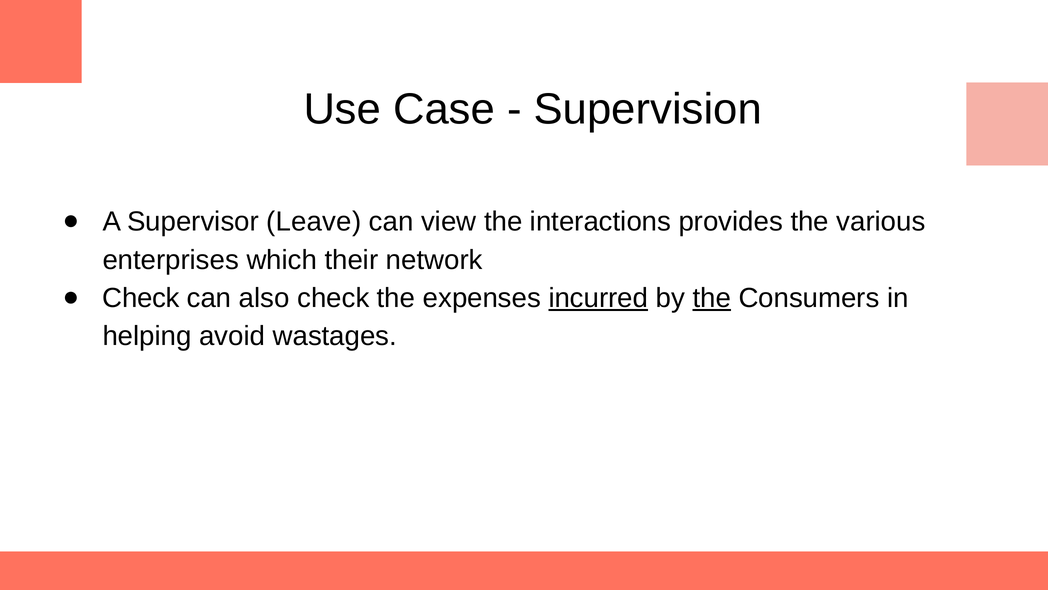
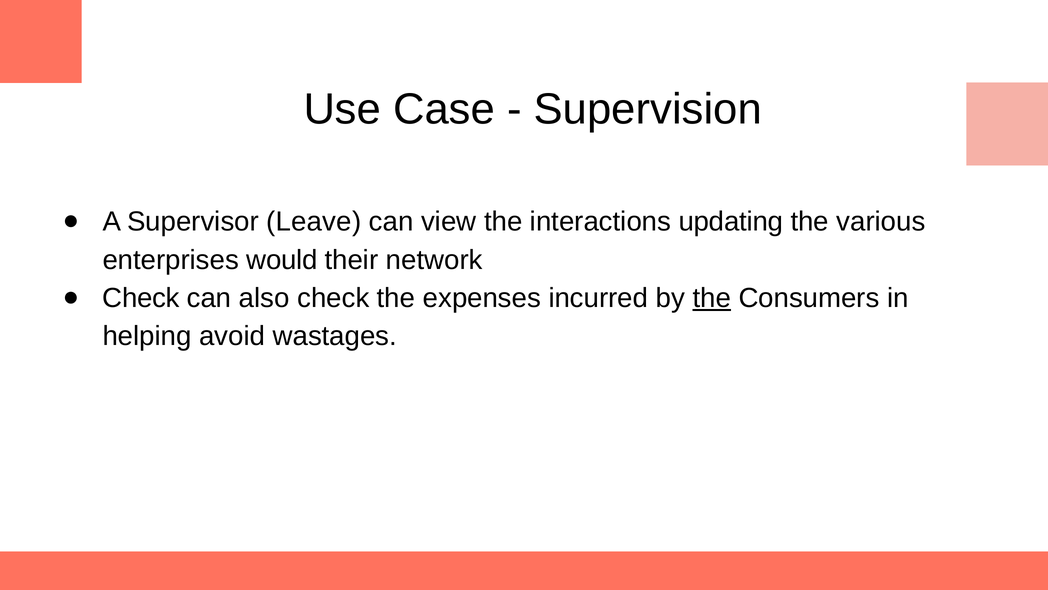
provides: provides -> updating (731, 222)
which: which -> would (282, 260)
incurred underline: present -> none (598, 298)
